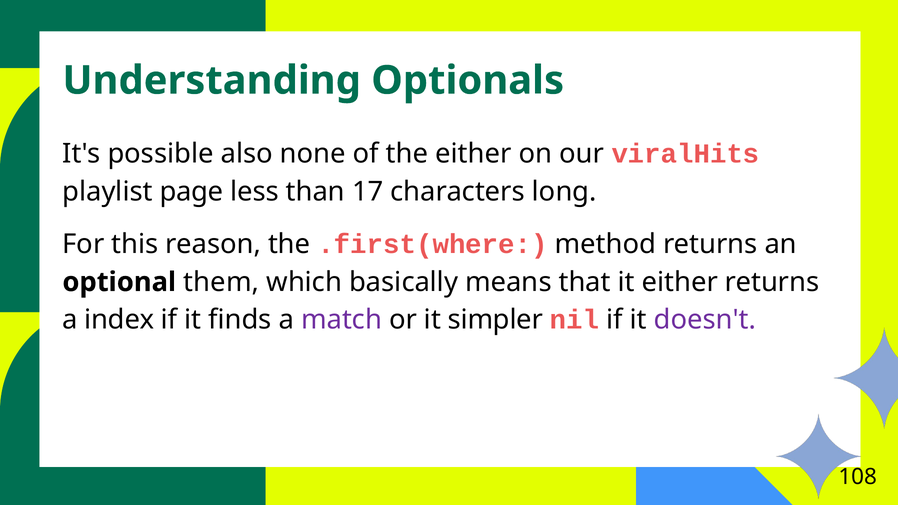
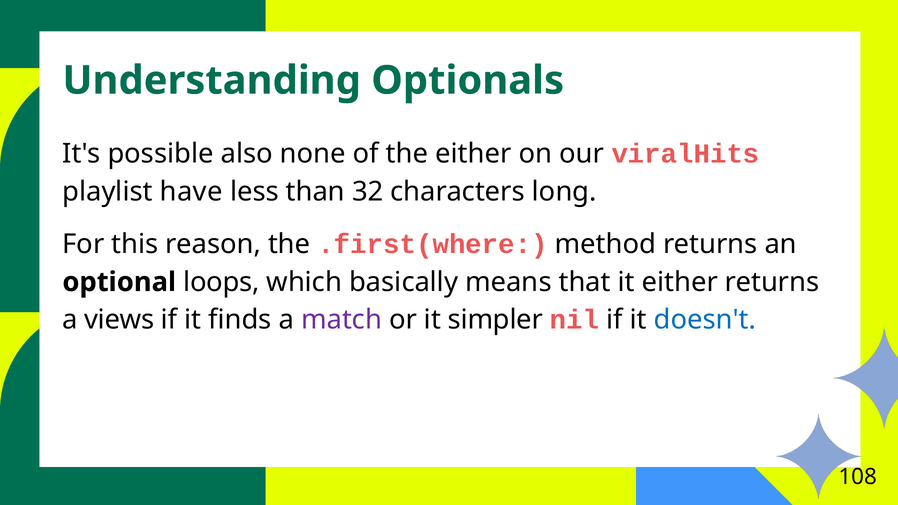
page: page -> have (191, 192)
17: 17 -> 32 (368, 192)
them: them -> loops (221, 282)
index: index -> views (119, 320)
doesn't colour: purple -> blue (705, 320)
